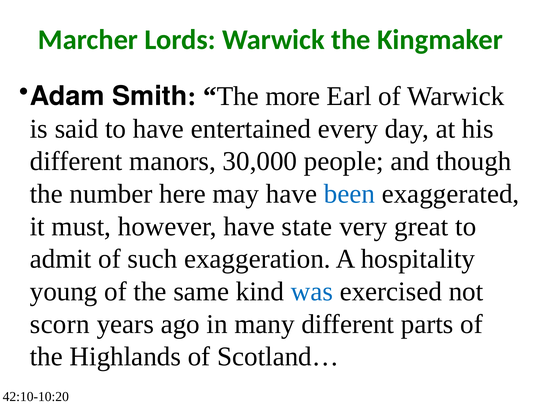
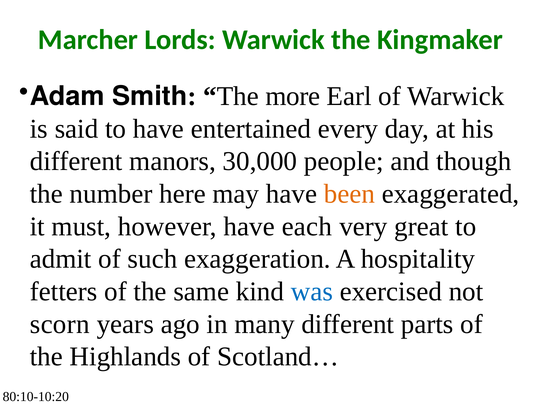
been colour: blue -> orange (349, 194)
state: state -> each (307, 226)
young: young -> fetters (64, 291)
42:10-10:20: 42:10-10:20 -> 80:10-10:20 (36, 396)
